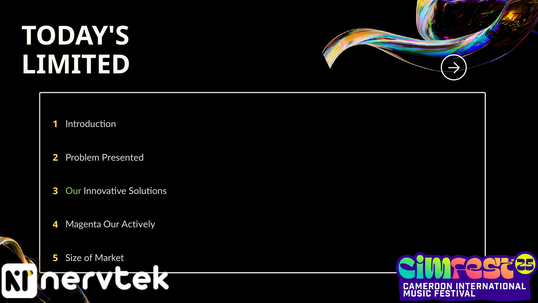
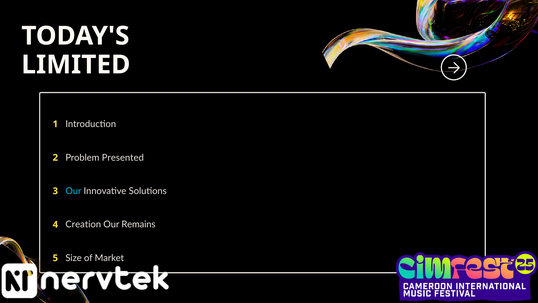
Our colour: light green -> light blue (73, 191)
Magenta: Magenta -> Creation (83, 224)
Actively: Actively -> Remains (138, 224)
